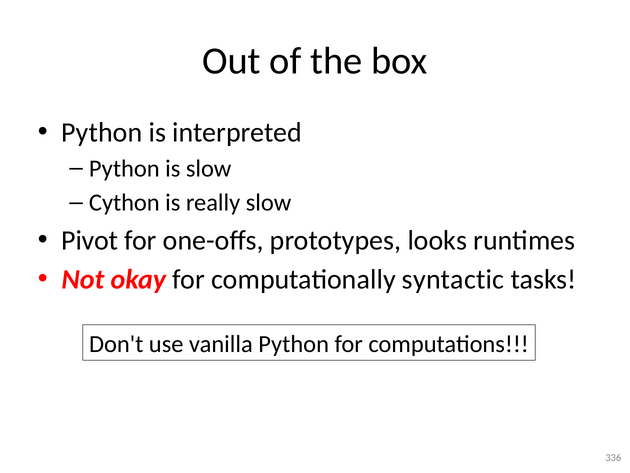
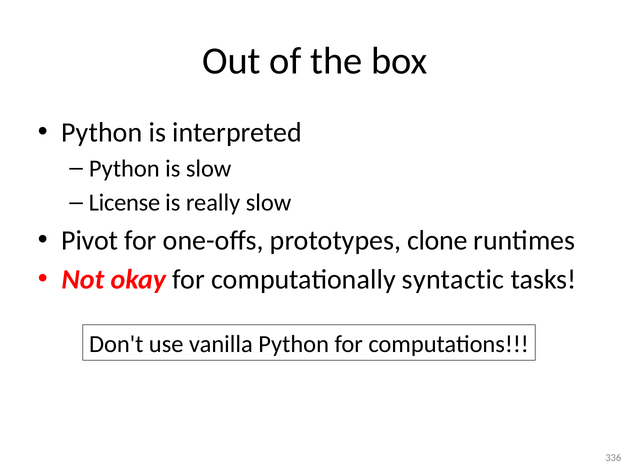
Cython: Cython -> License (124, 203)
looks: looks -> clone (437, 240)
